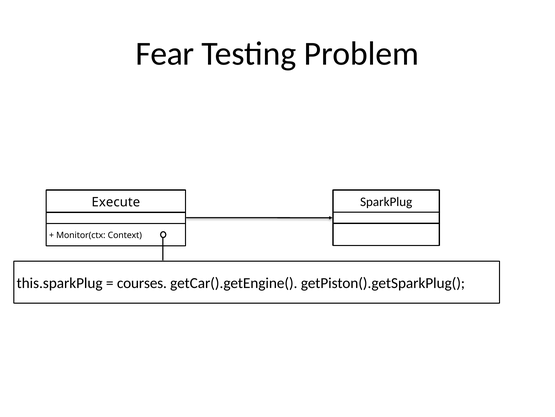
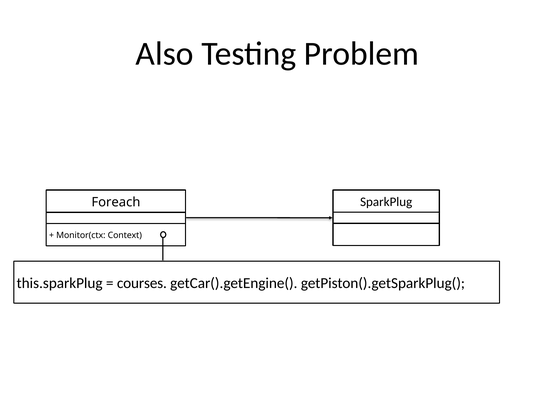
Fear: Fear -> Also (165, 54)
Execute: Execute -> Foreach (116, 202)
